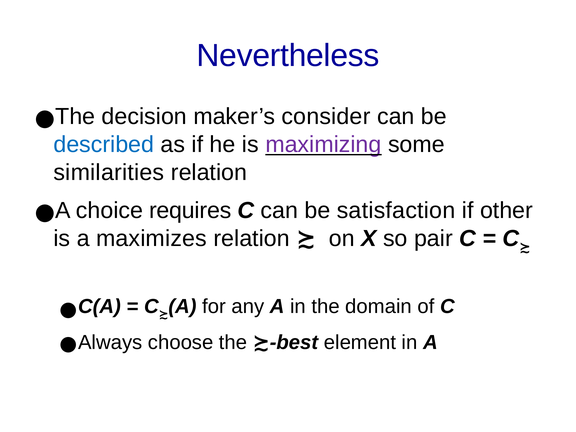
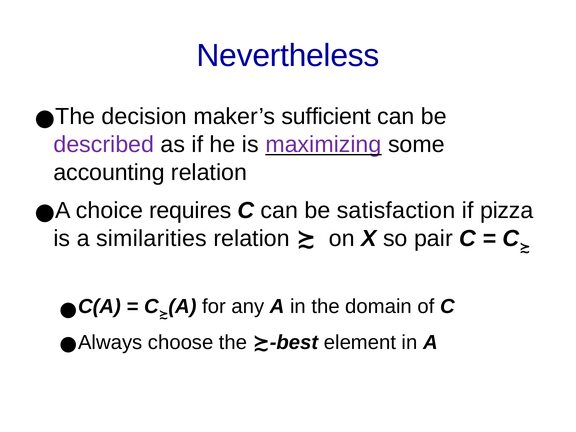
consider: consider -> sufficient (326, 117)
described colour: blue -> purple (104, 144)
similarities: similarities -> accounting (109, 172)
other: other -> pizza (507, 211)
maximizes: maximizes -> similarities (151, 238)
